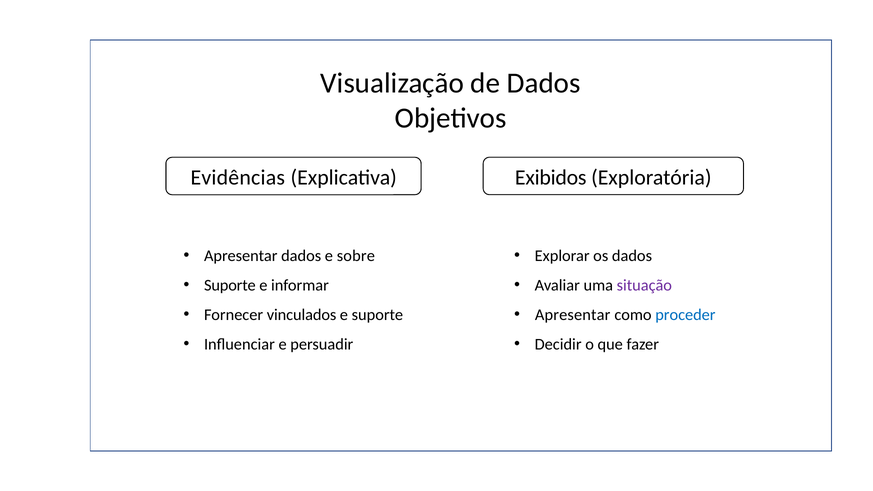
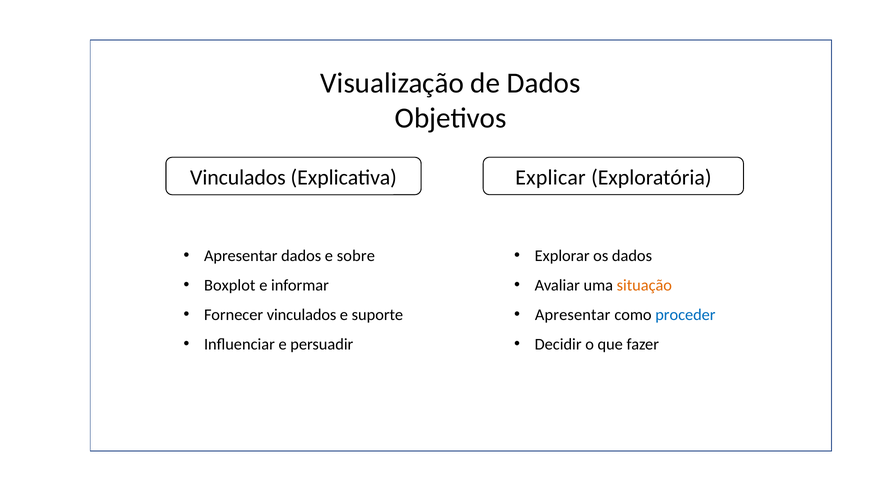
Evidências: Evidências -> Vinculados (238, 178)
Exibidos: Exibidos -> Explicar (551, 177)
Suporte: Suporte -> Boxplot (230, 285)
situação colour: purple -> orange (644, 285)
